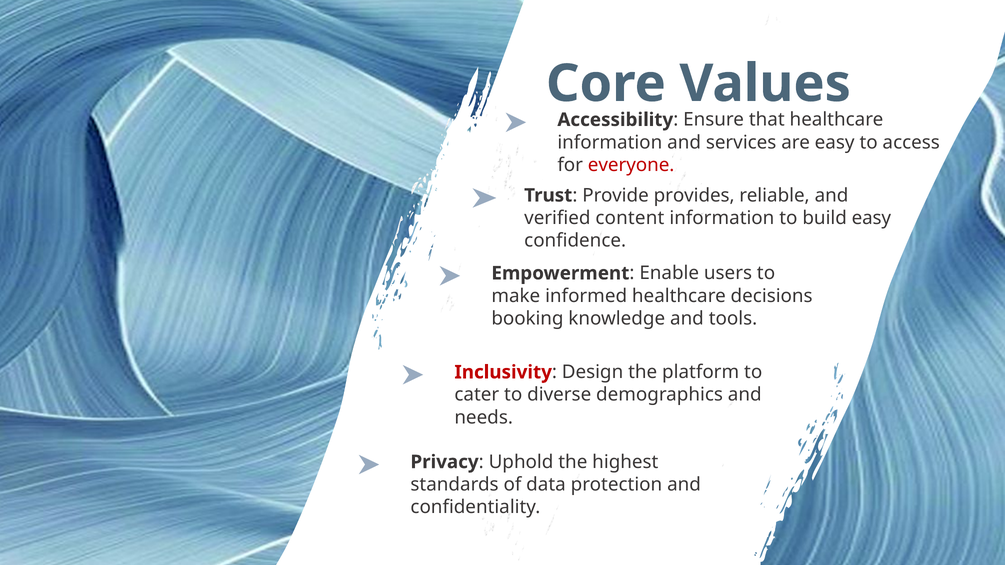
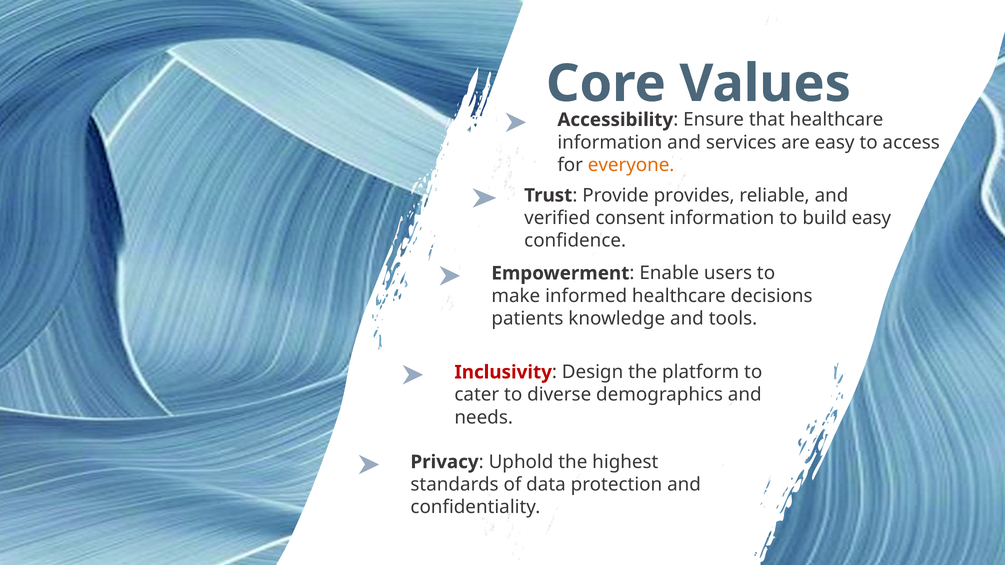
everyone colour: red -> orange (631, 165)
content: content -> consent (630, 218)
booking: booking -> patients (527, 319)
